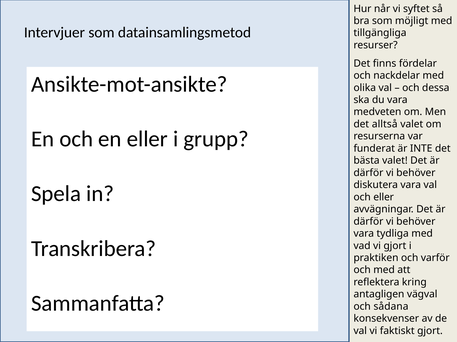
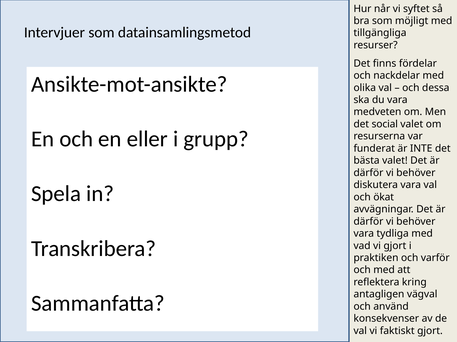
alltså: alltså -> social (385, 124)
och eller: eller -> ökat (384, 197)
sådana: sådana -> använd (391, 307)
